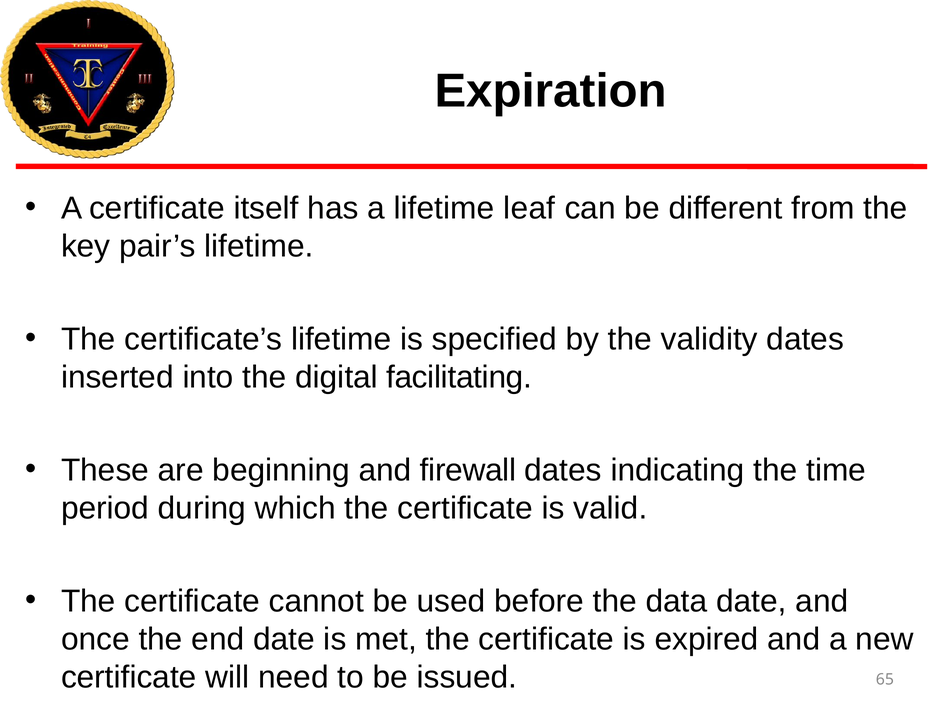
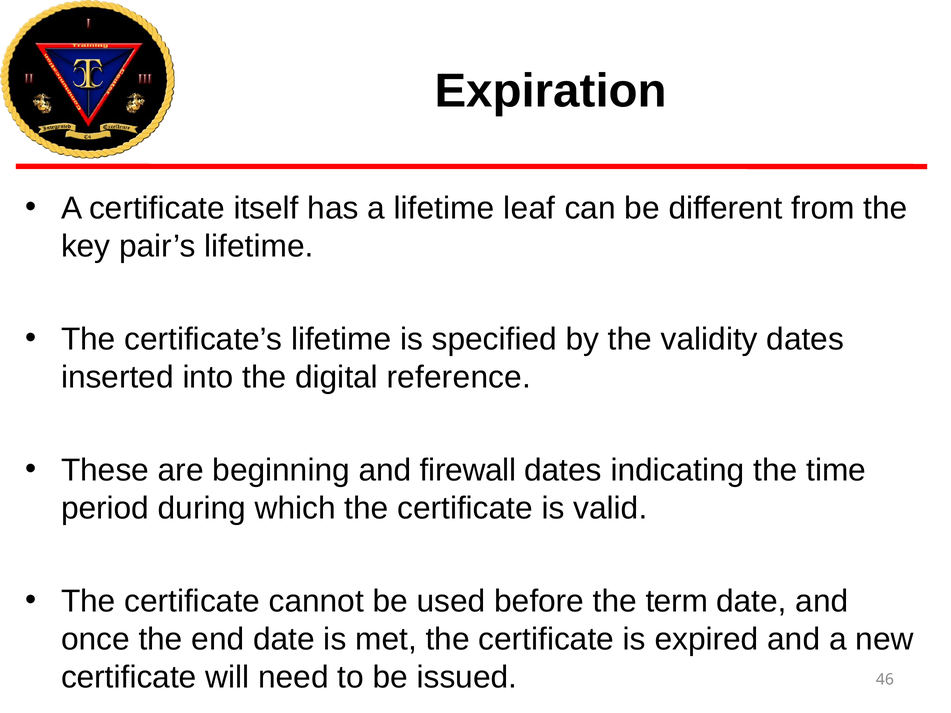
facilitating: facilitating -> reference (459, 377)
data: data -> term (677, 601)
65: 65 -> 46 (885, 680)
